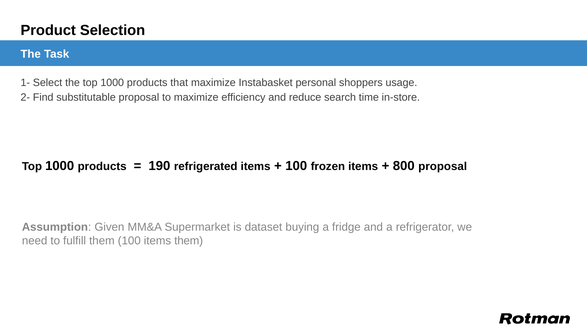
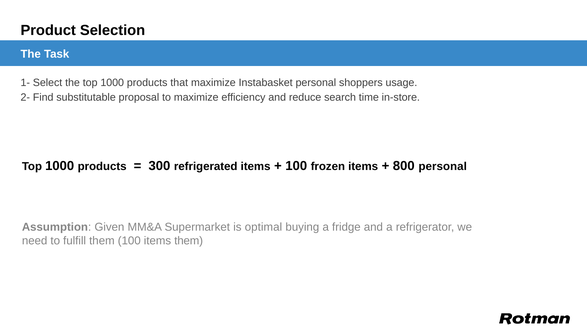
190: 190 -> 300 (159, 166)
800 proposal: proposal -> personal (443, 166)
dataset: dataset -> optimal (263, 227)
